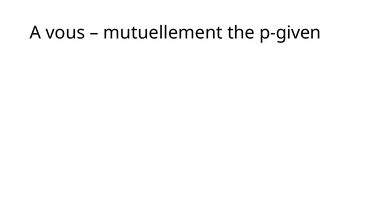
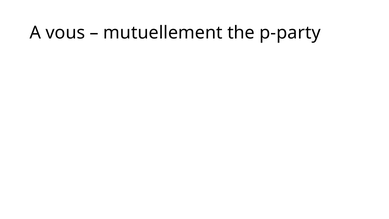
p-given: p-given -> p-party (290, 33)
